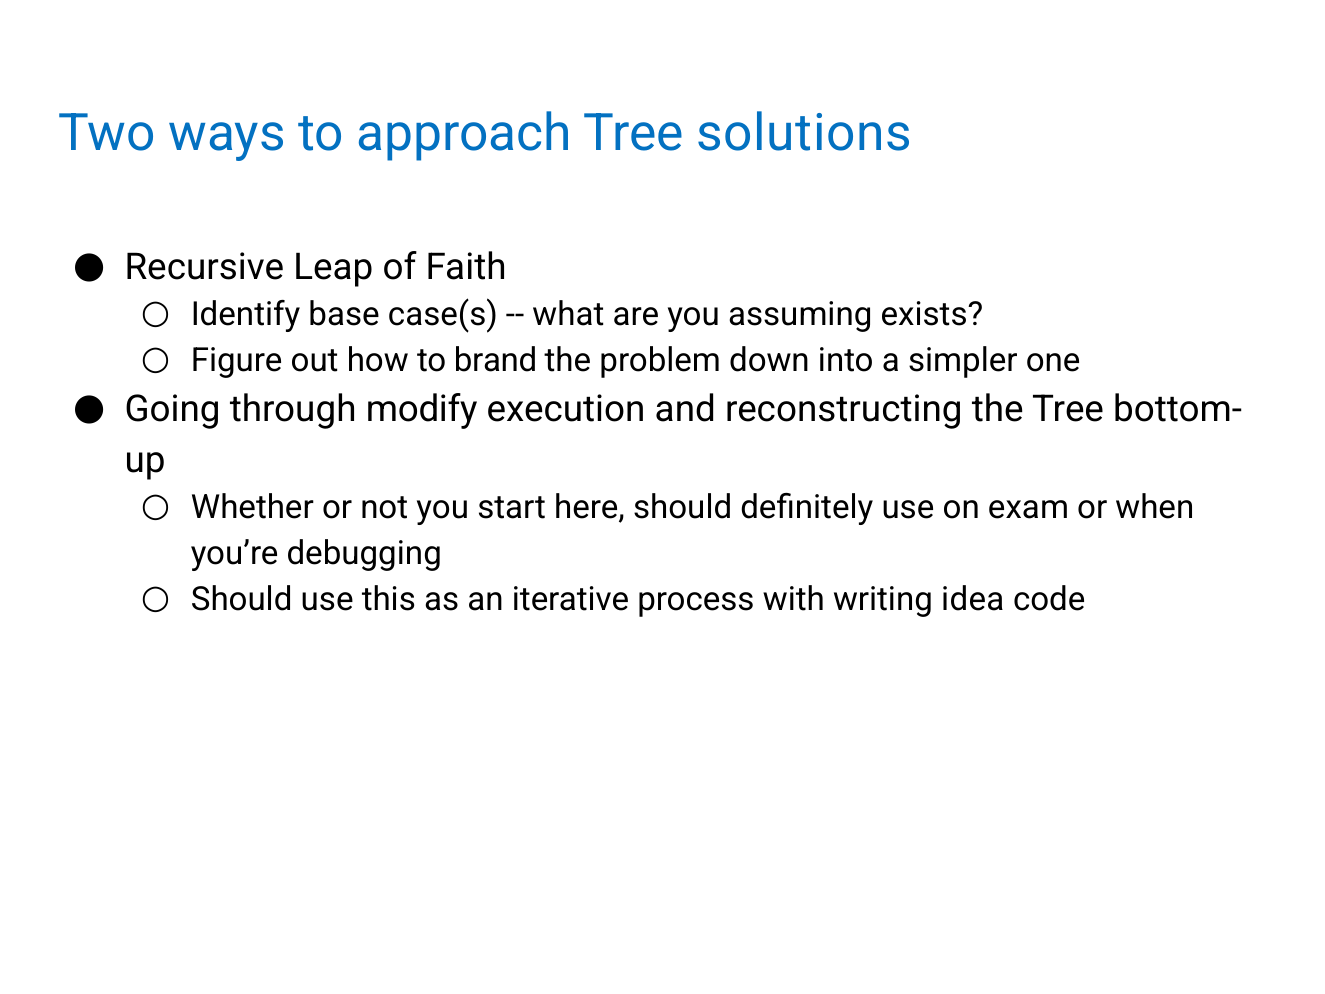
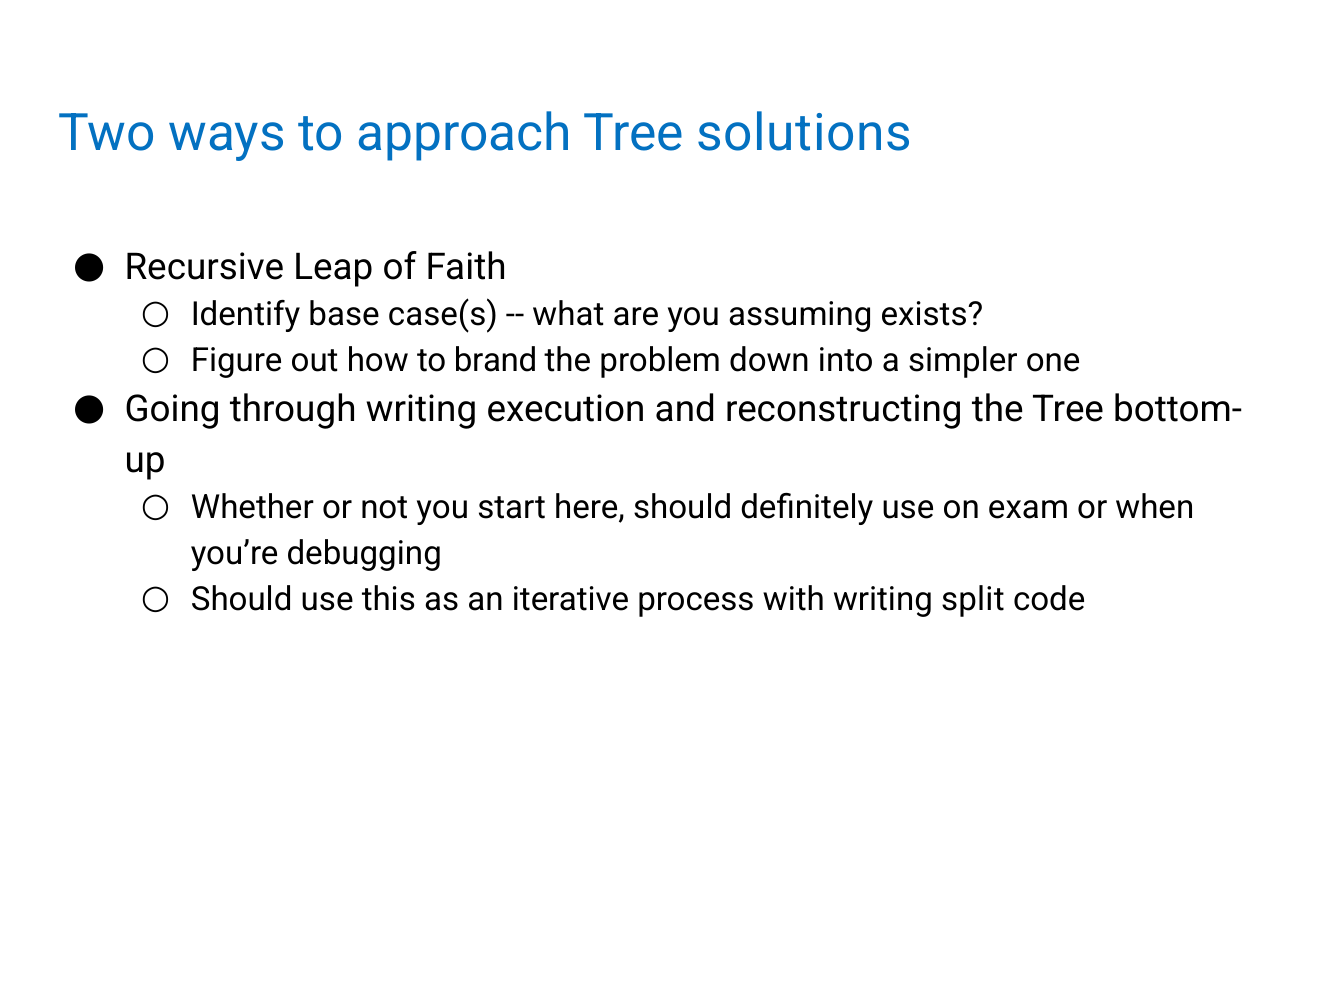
through modify: modify -> writing (422, 409)
idea: idea -> split (973, 599)
